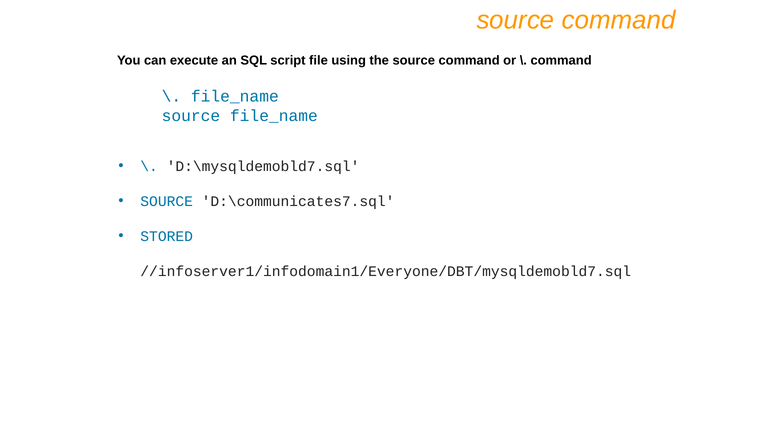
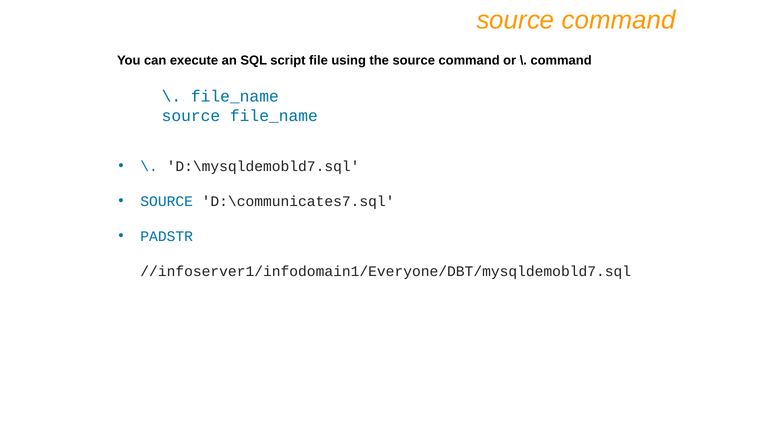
STORED: STORED -> PADSTR (167, 236)
